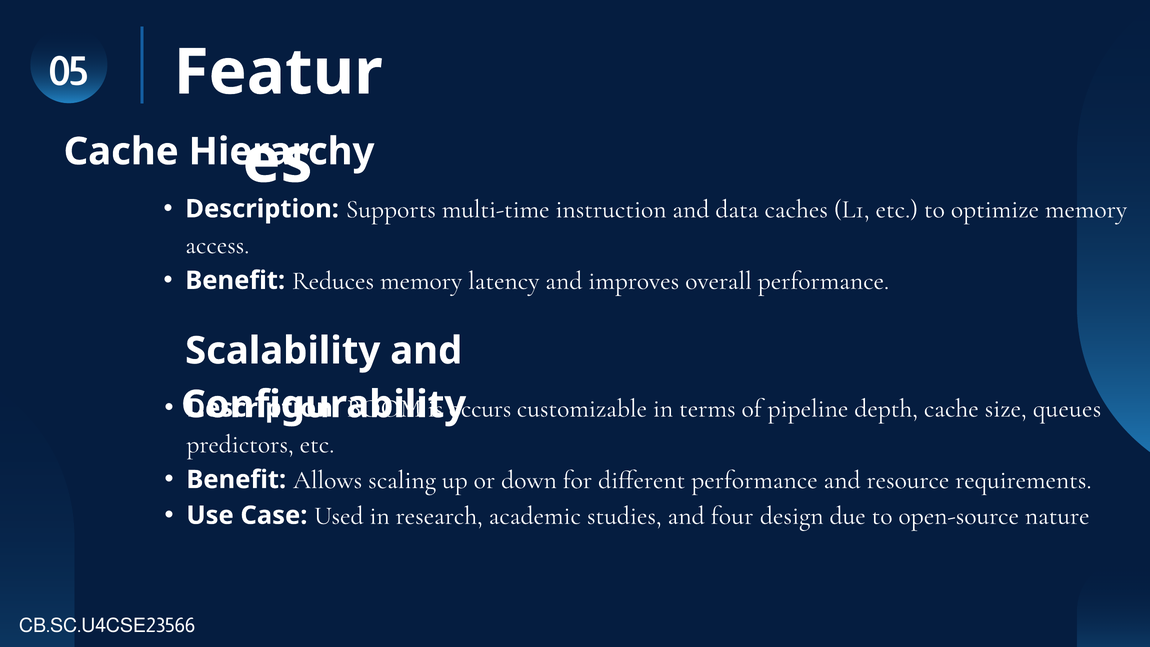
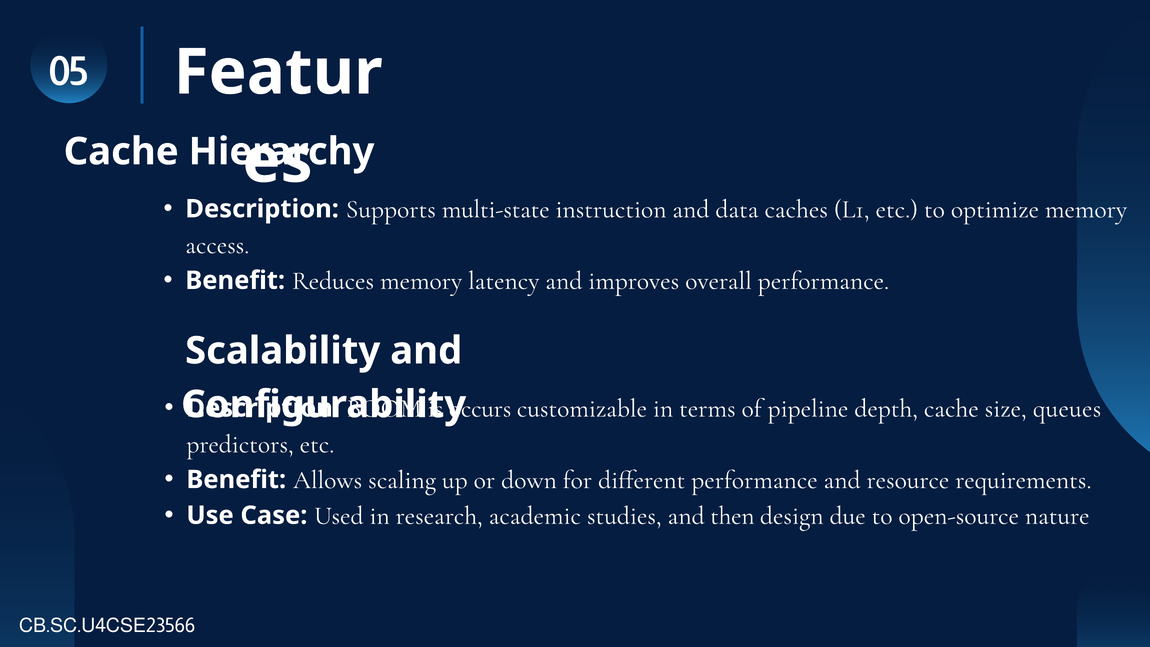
multi-time: multi-time -> multi-state (496, 209)
four: four -> then (732, 515)
